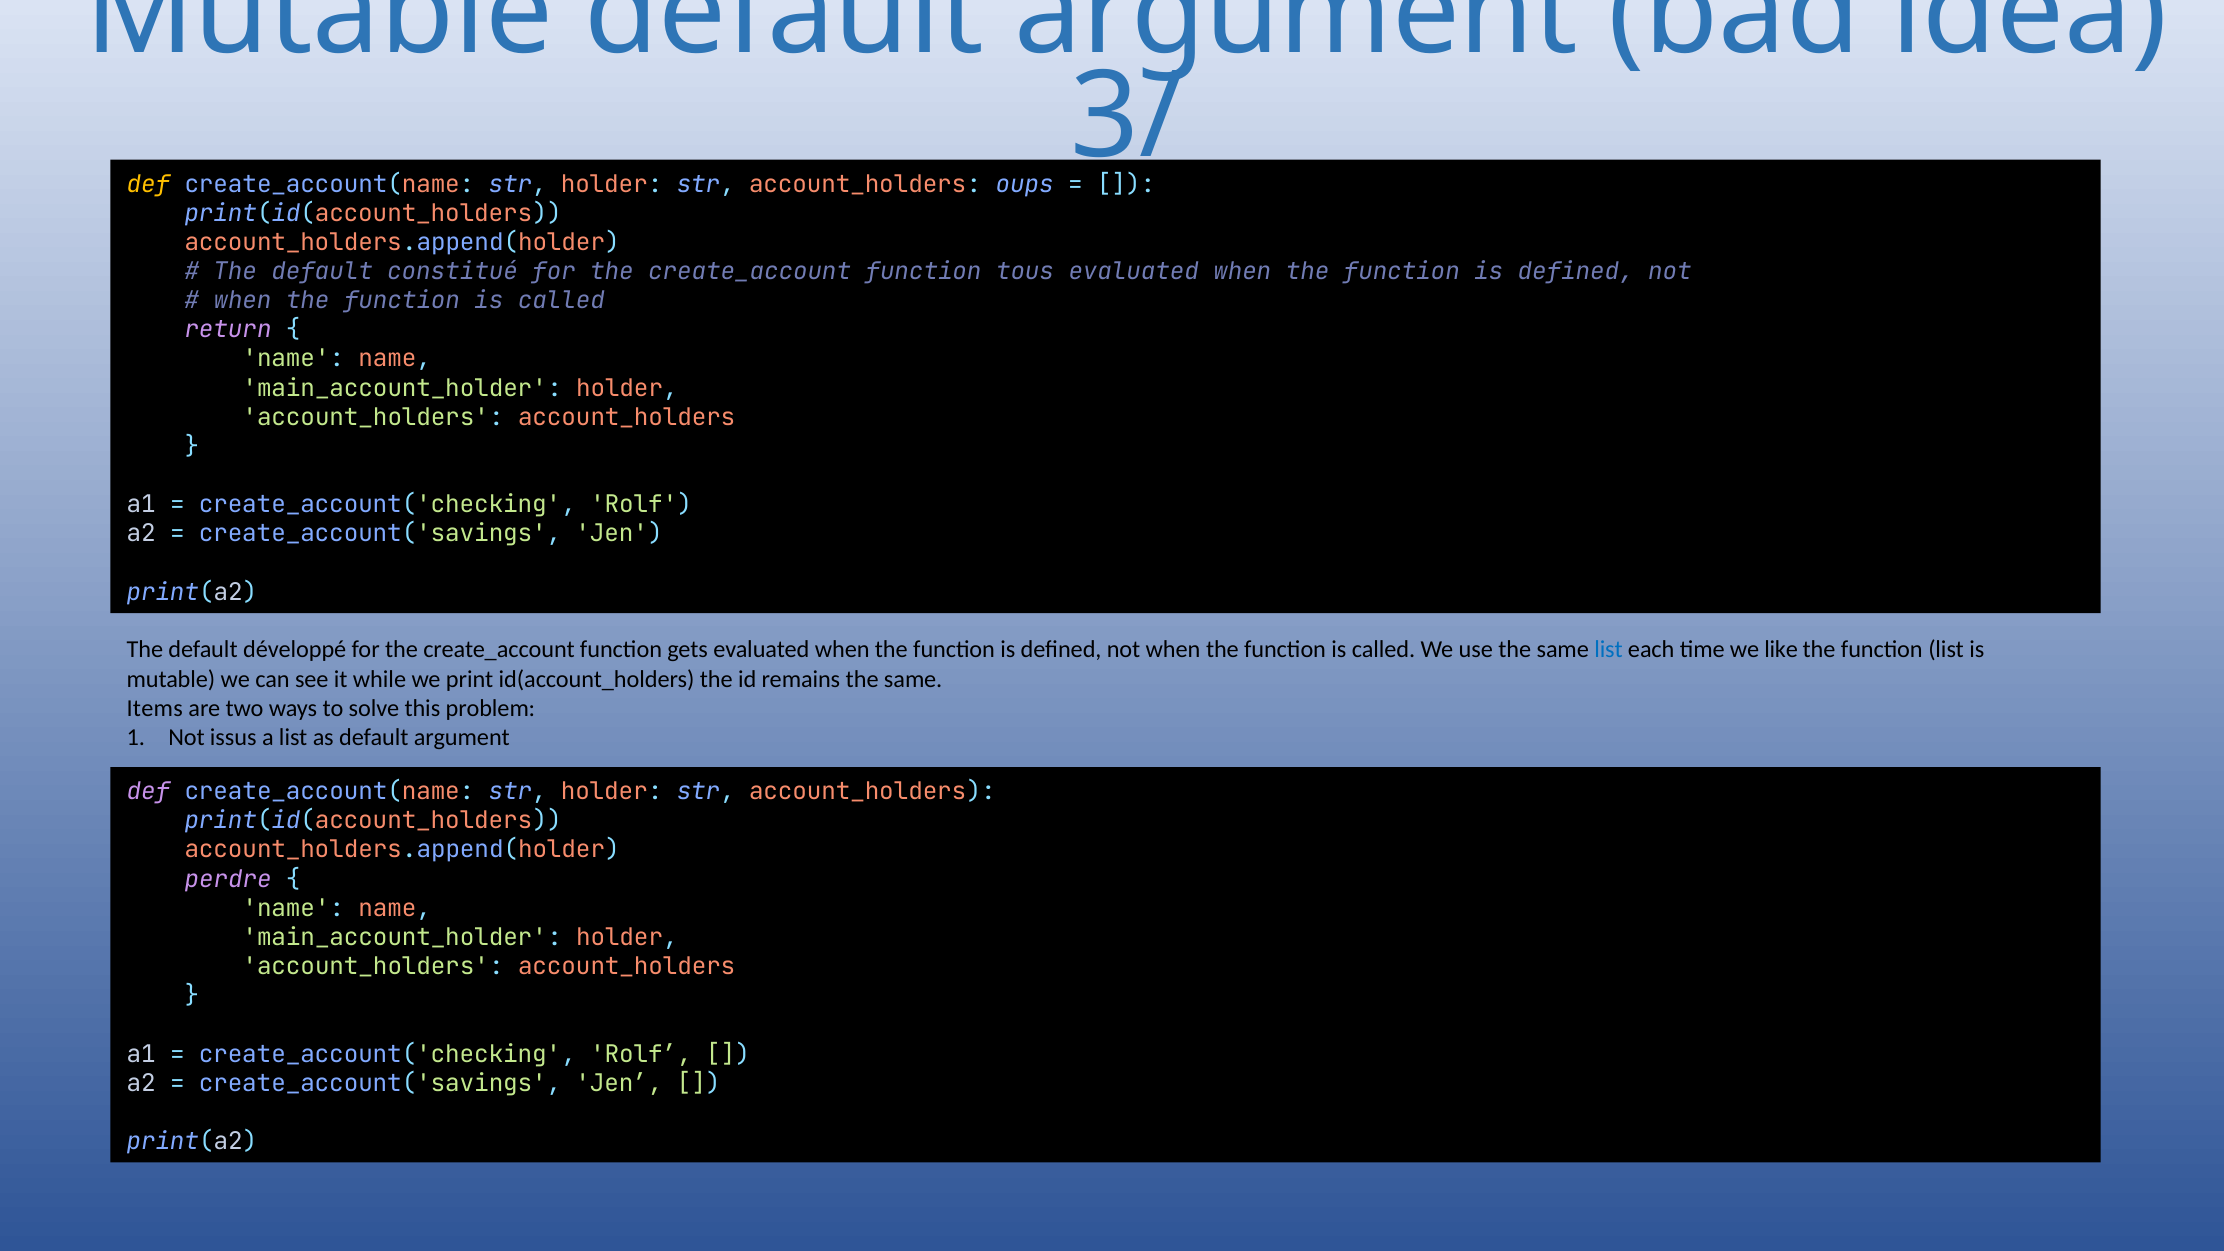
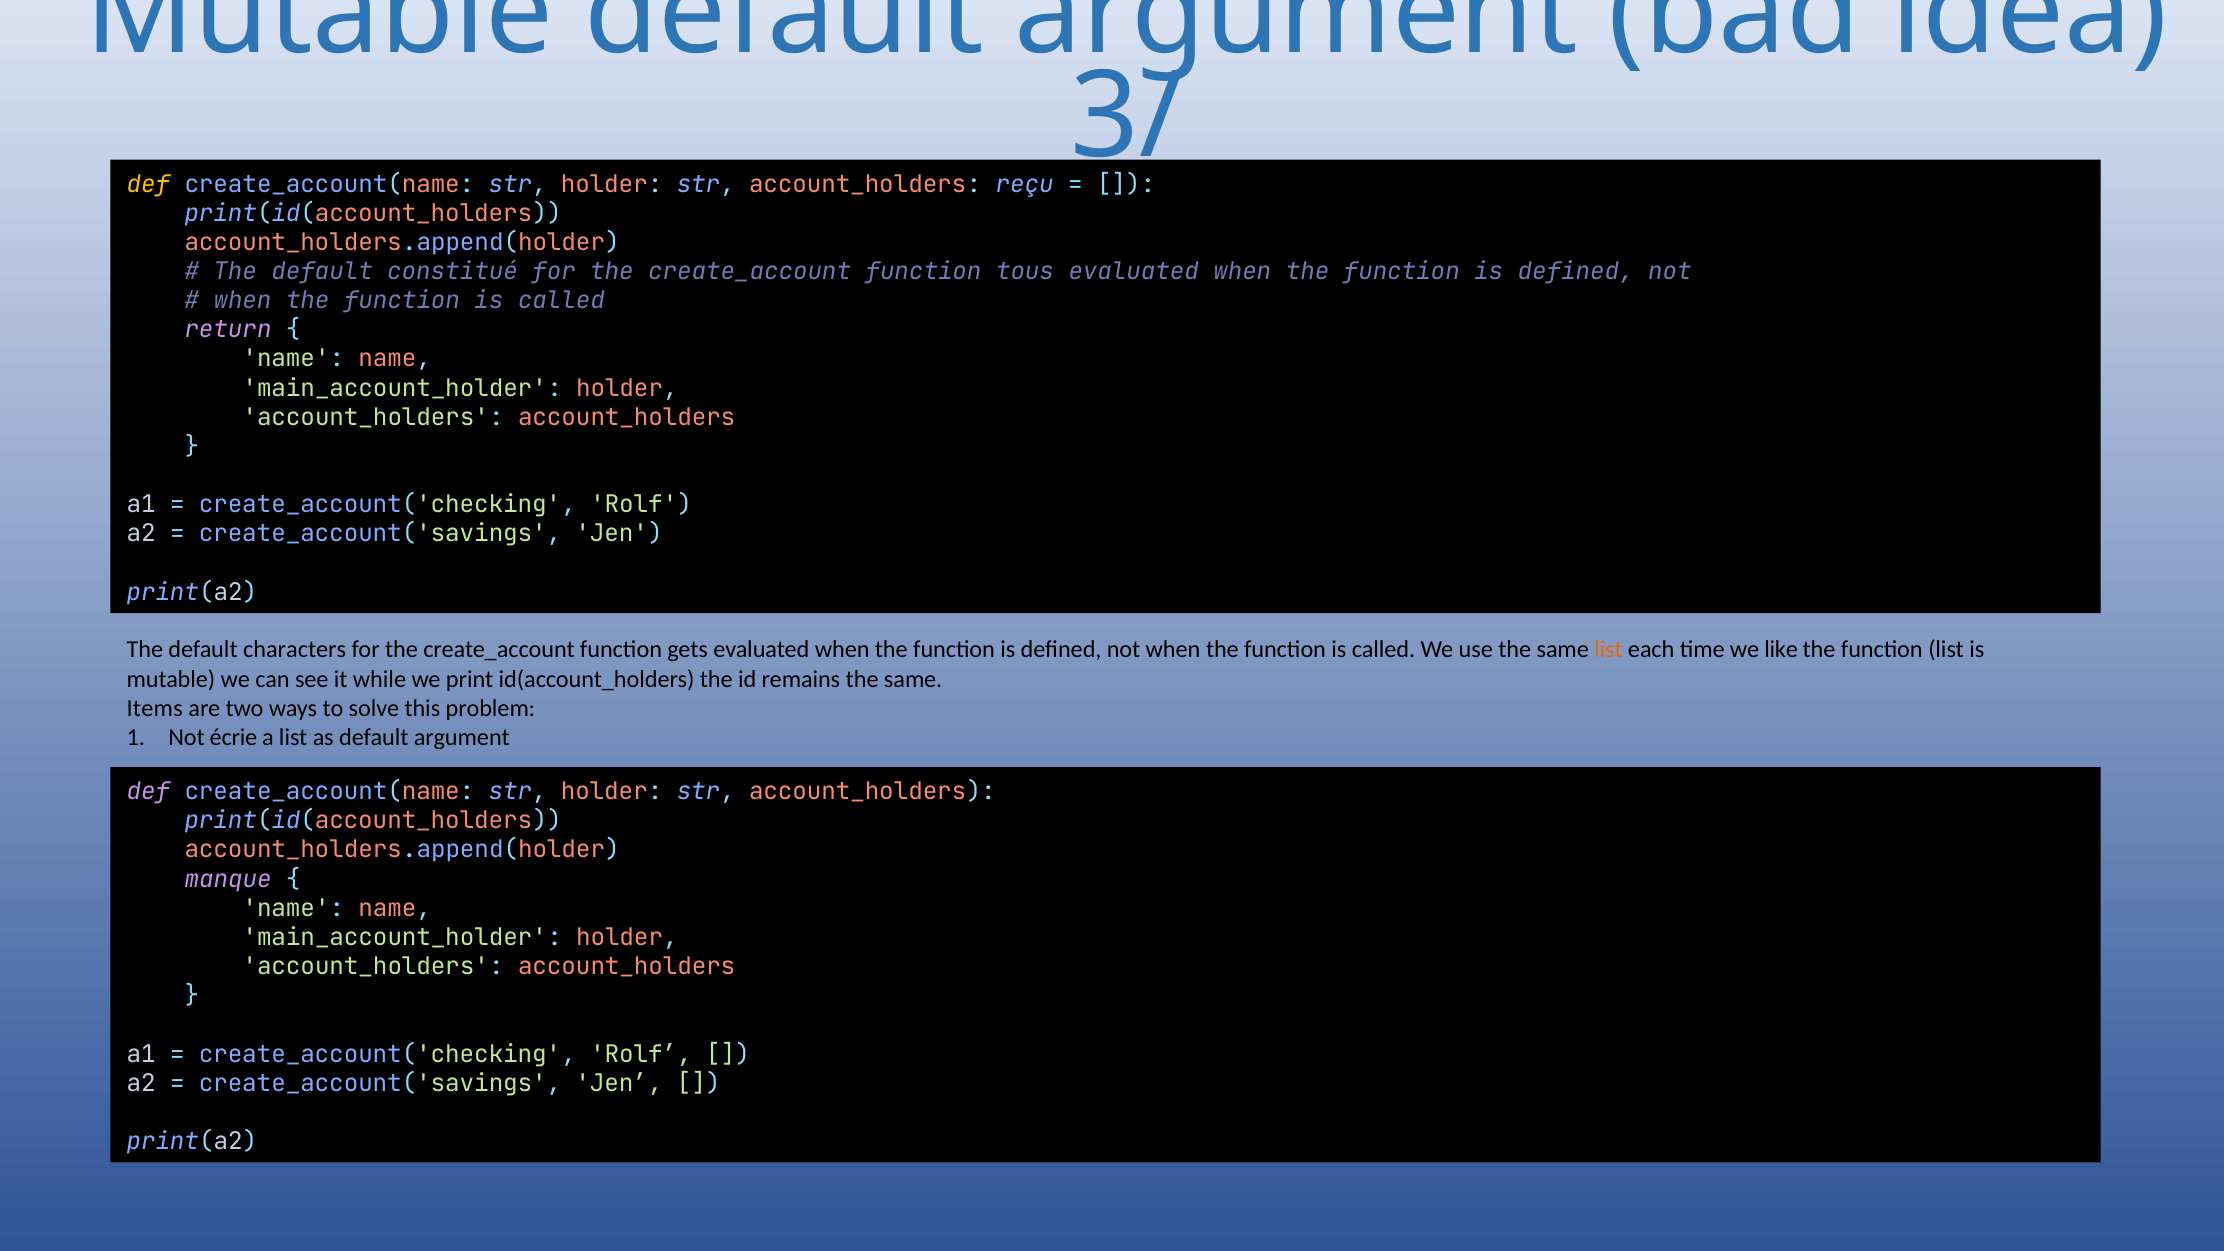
oups: oups -> reçu (1025, 184)
développé: développé -> characters (295, 650)
list colour: blue -> orange (1609, 650)
issus: issus -> écrie (233, 737)
perdre: perdre -> manque (228, 879)
